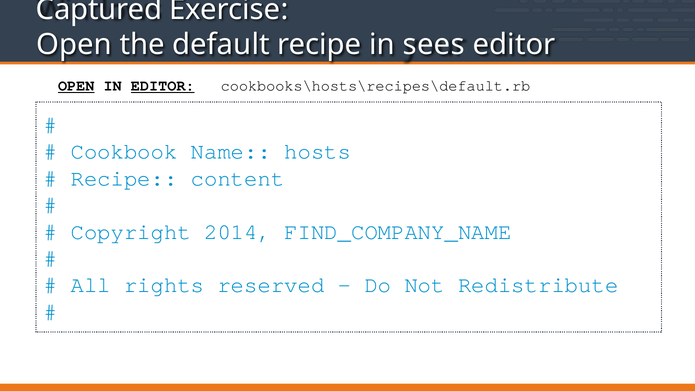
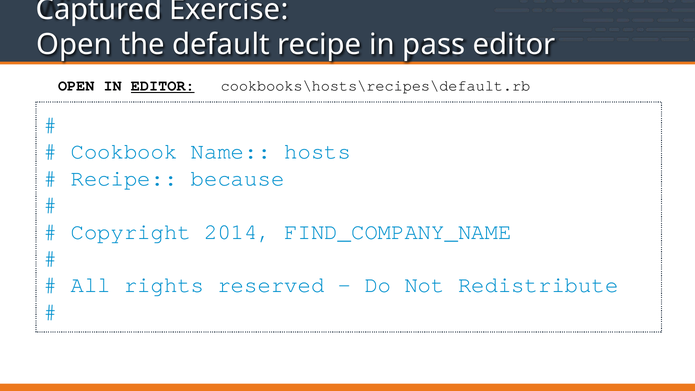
sees: sees -> pass (434, 45)
OPEN underline: present -> none (76, 86)
content: content -> because (238, 178)
